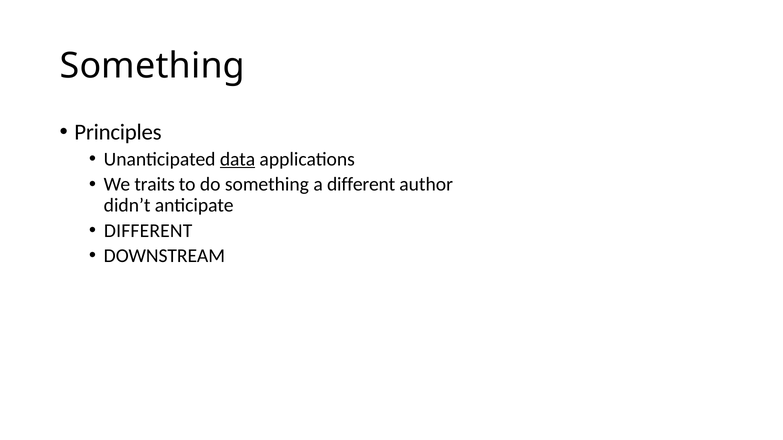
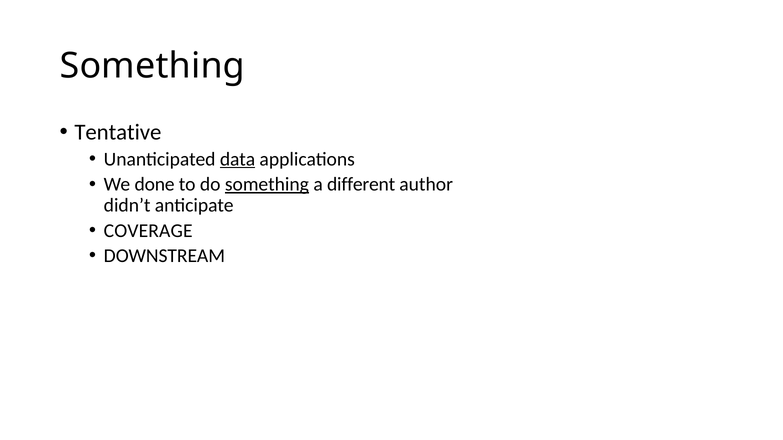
Principles: Principles -> Tentative (118, 132)
traits: traits -> done (155, 185)
something underline: none -> present (267, 185)
DIFFERENT: DIFFERENT -> COVERAGE (148, 231)
